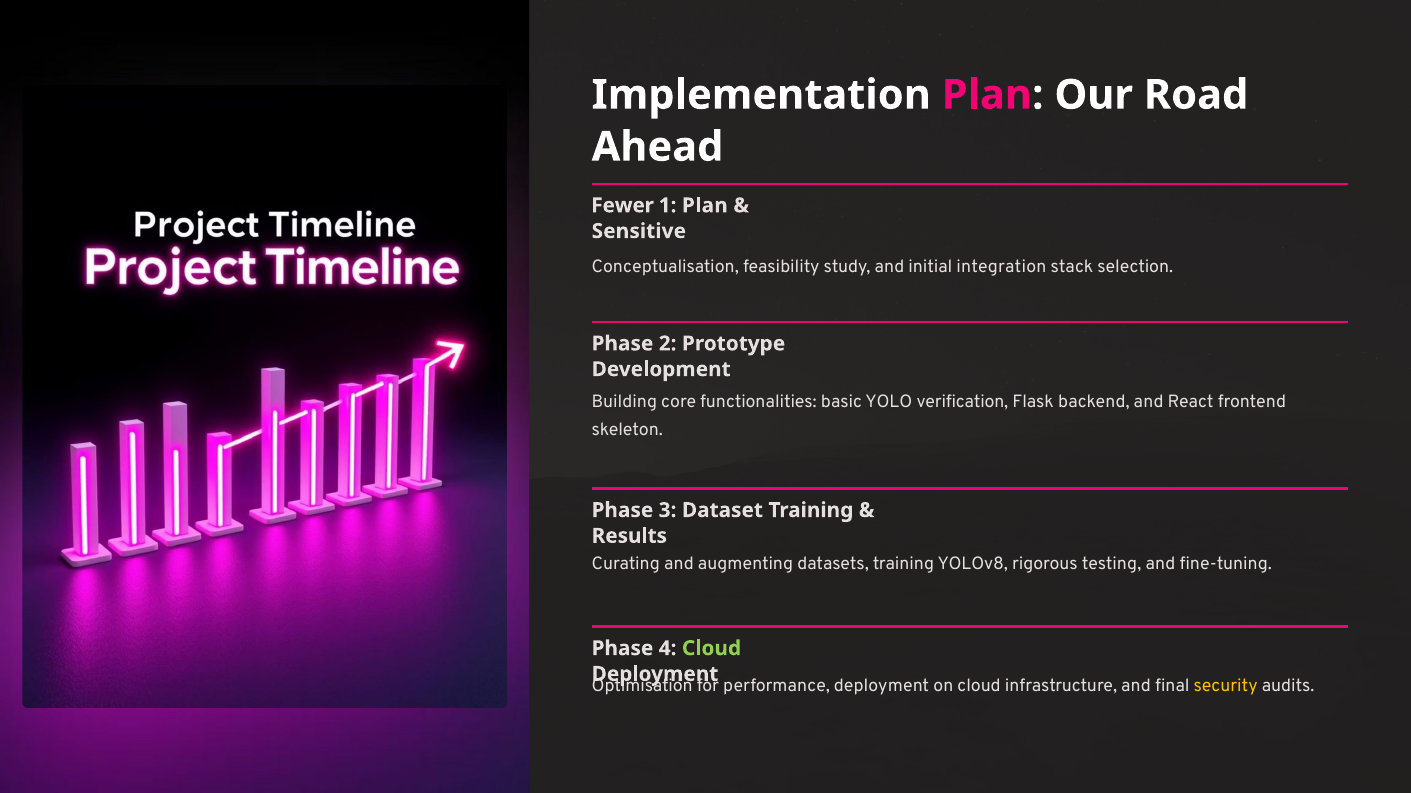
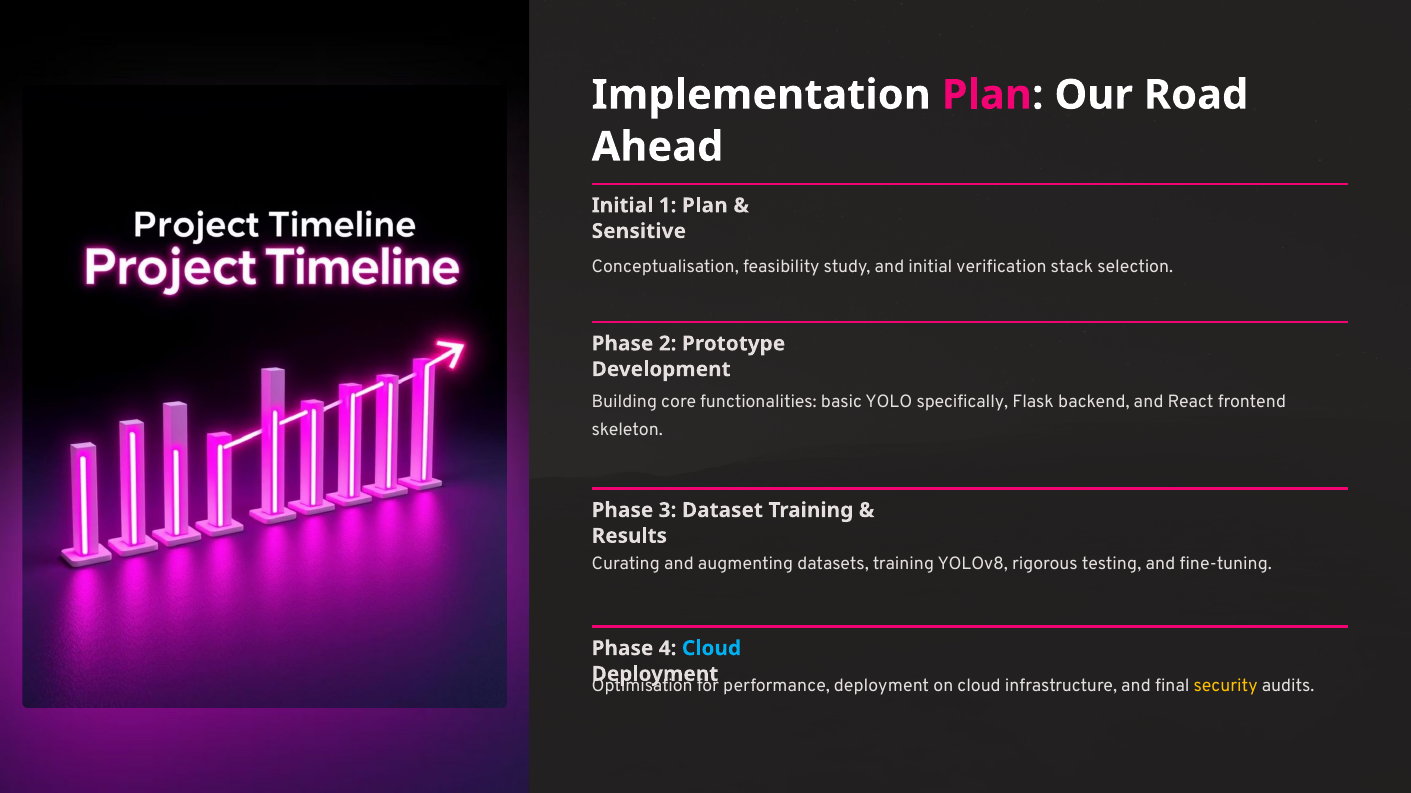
Fewer: Fewer -> Initial (622, 206)
integration: integration -> verification (1001, 267)
verification: verification -> specifically (962, 402)
Cloud colour: light green -> light blue (712, 649)
